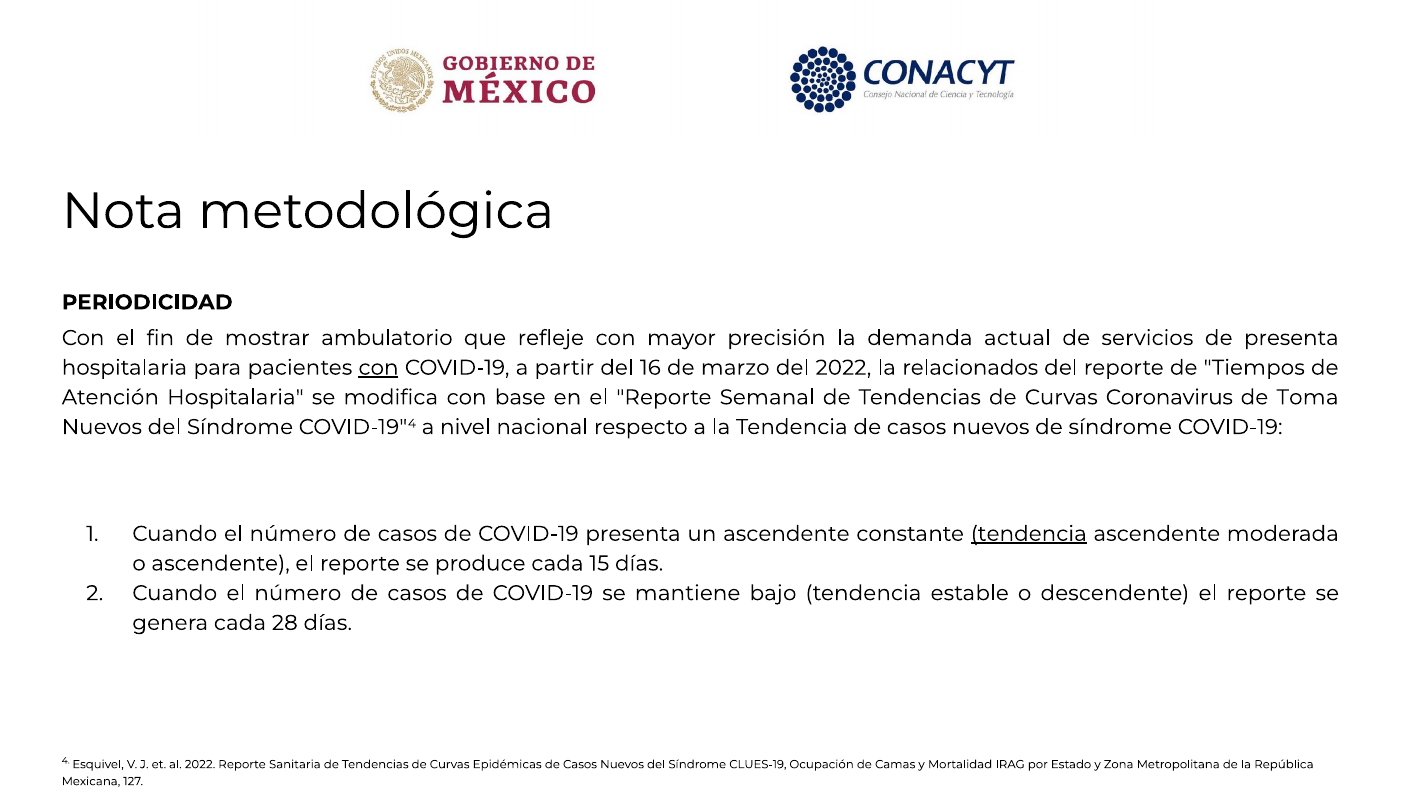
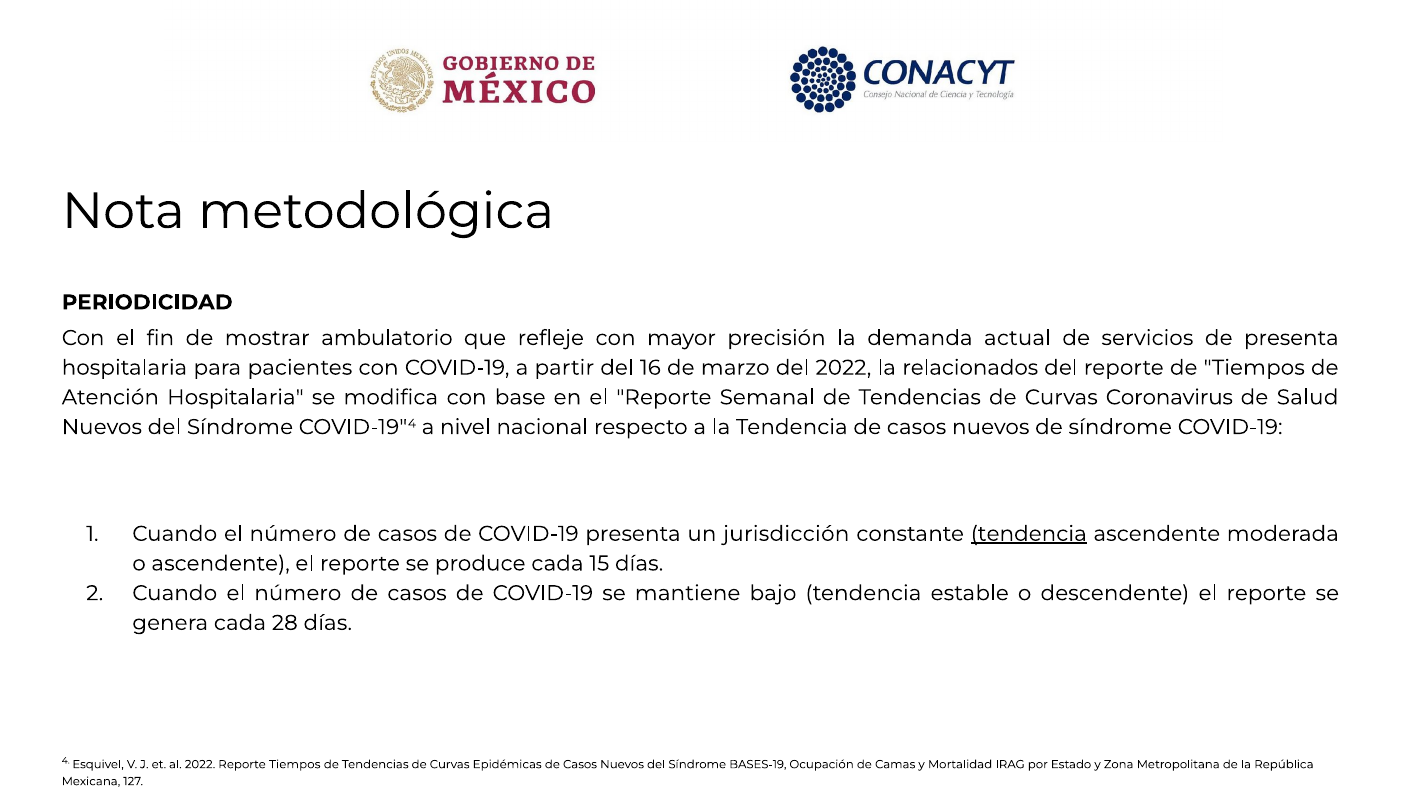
con underline: present -> none (379, 368)
Toma: Toma -> Salud (1308, 398)
un ascendente: ascendente -> jurisdicción (786, 534)
Reporte Sanitaria: Sanitaria -> Tiempos (295, 765)
CLUES-19: CLUES-19 -> BASES-19 (758, 765)
